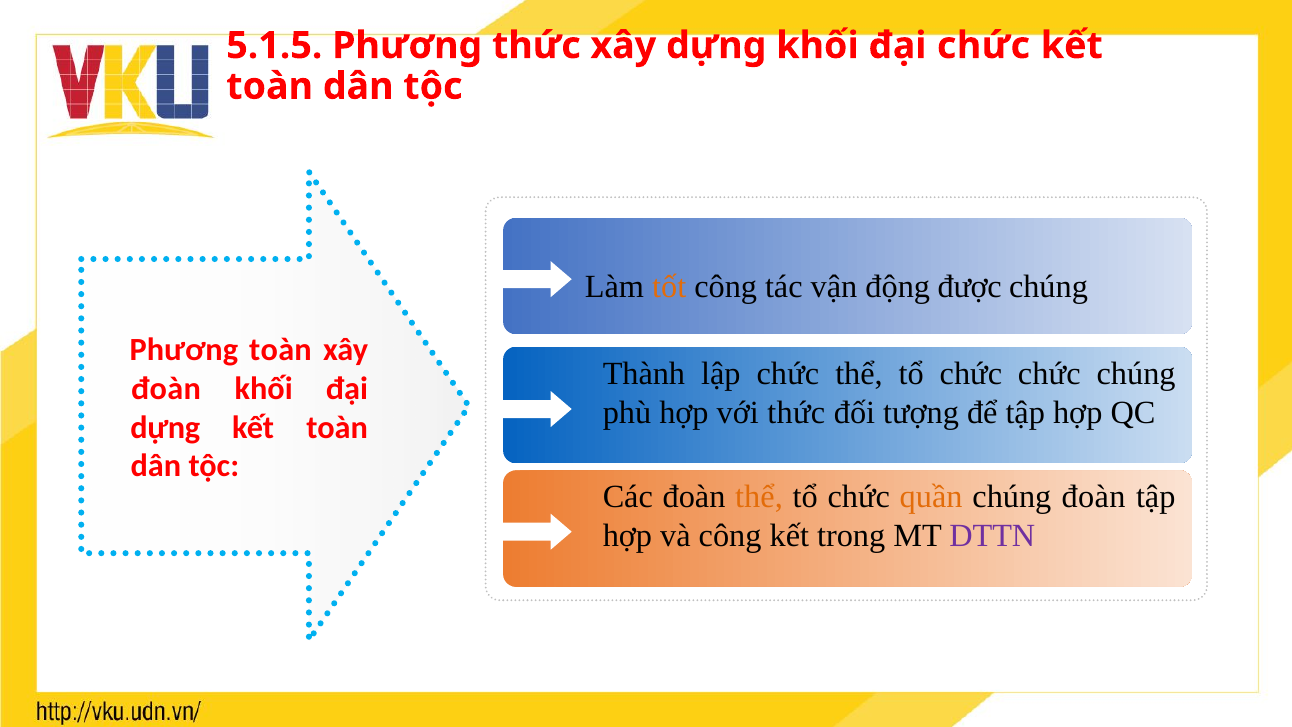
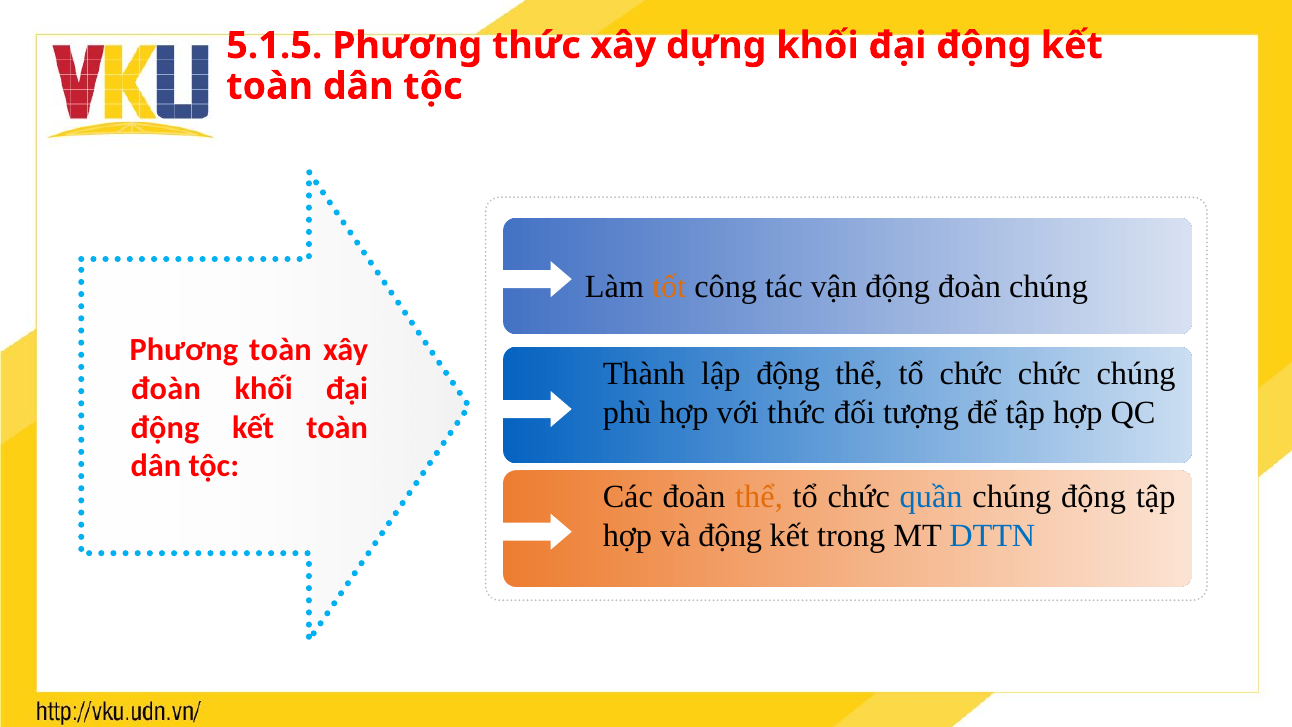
chức: chức -> động (984, 46)
động được: được -> đoàn (970, 286)
lập chức: chức -> động (788, 374)
dựng: dựng -> động (165, 427)
quần colour: orange -> blue (931, 497)
chúng đoàn: đoàn -> động (1094, 497)
và công: công -> động (730, 535)
DTTN colour: purple -> blue (992, 535)
